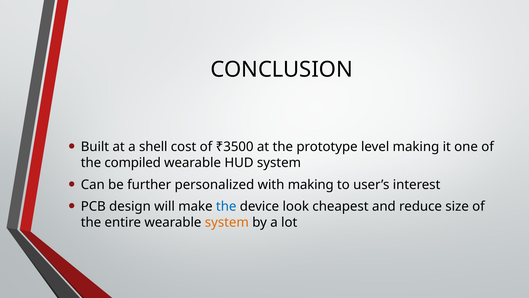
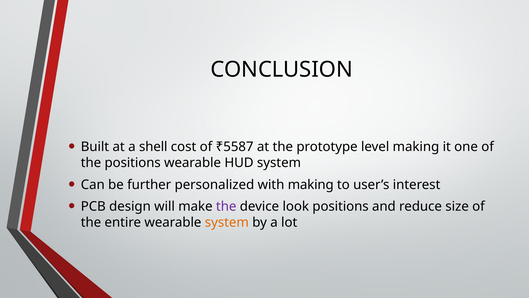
₹3500: ₹3500 -> ₹5587 (235, 147)
the compiled: compiled -> positions (133, 163)
the colour: blue -> purple (226, 206)
look cheapest: cheapest -> positions (341, 206)
